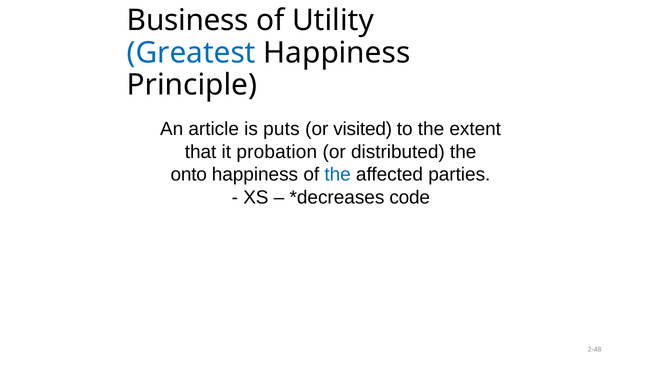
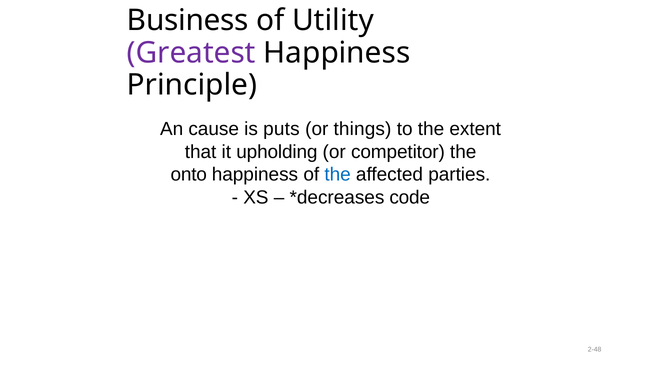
Greatest colour: blue -> purple (191, 53)
article: article -> cause (214, 129)
visited: visited -> things (363, 129)
probation: probation -> upholding (277, 152)
distributed: distributed -> competitor (398, 152)
